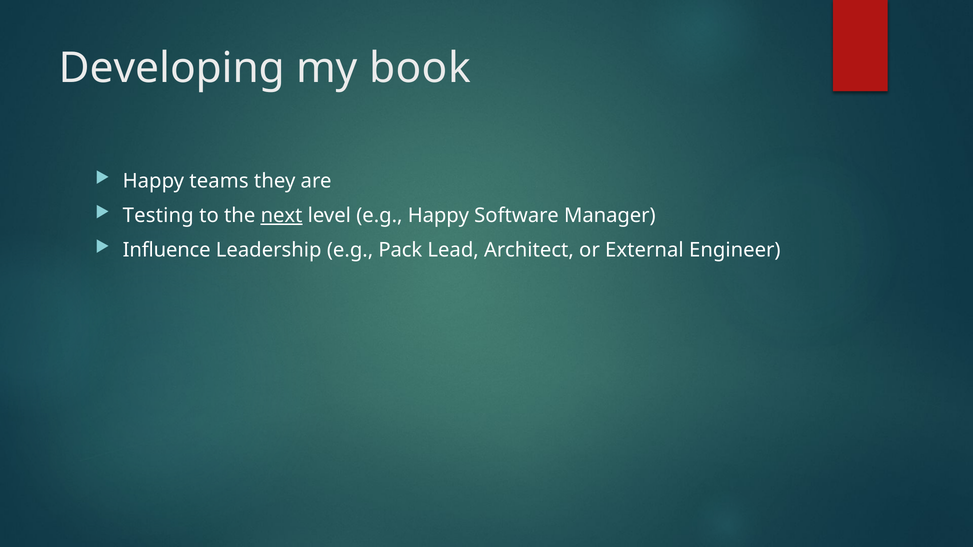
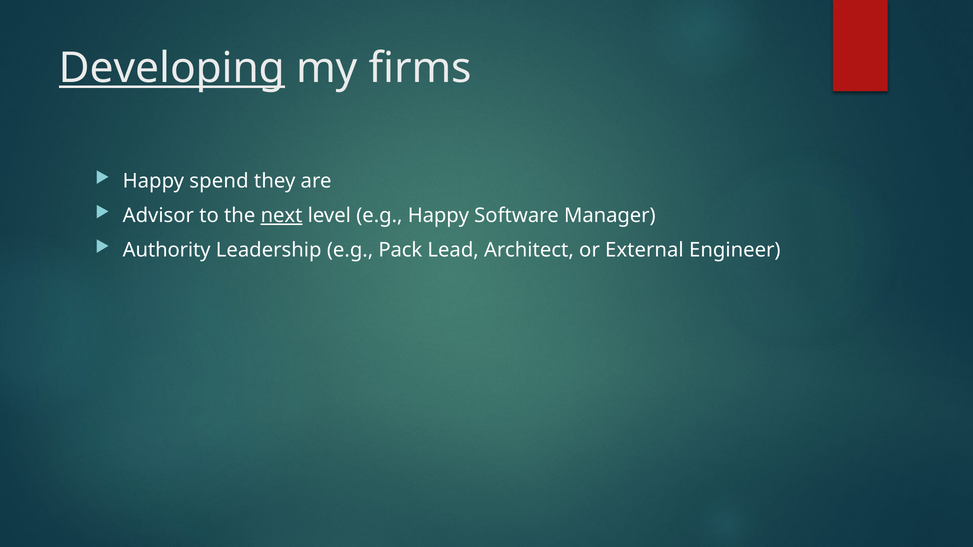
Developing underline: none -> present (172, 68)
book: book -> firms (420, 68)
teams: teams -> spend (219, 181)
Testing: Testing -> Advisor (158, 216)
Influence: Influence -> Authority (167, 250)
